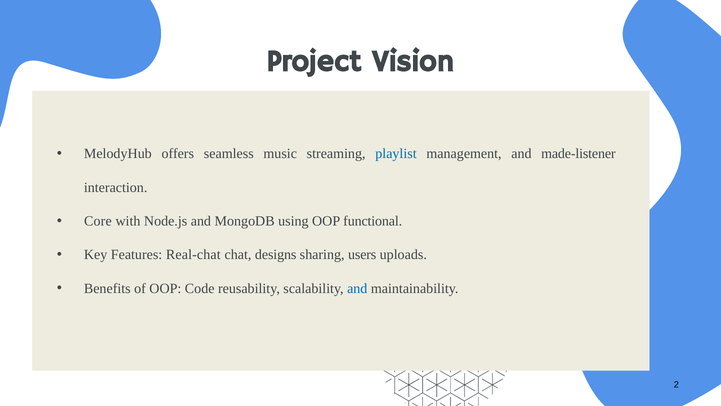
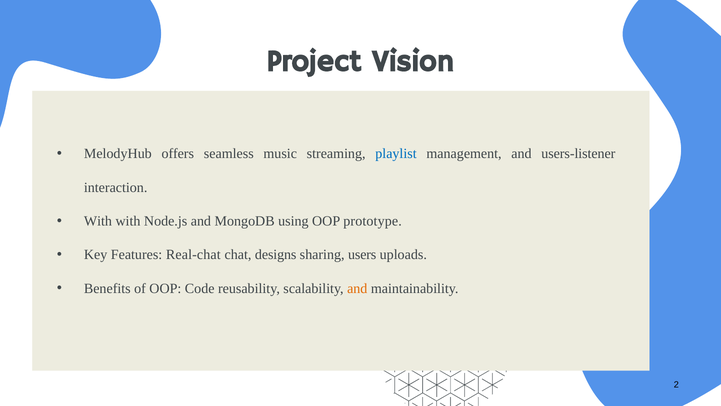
made-listener: made-listener -> users-listener (578, 154)
Core: Core -> With (98, 221)
functional: functional -> prototype (373, 221)
and colour: blue -> orange (357, 288)
